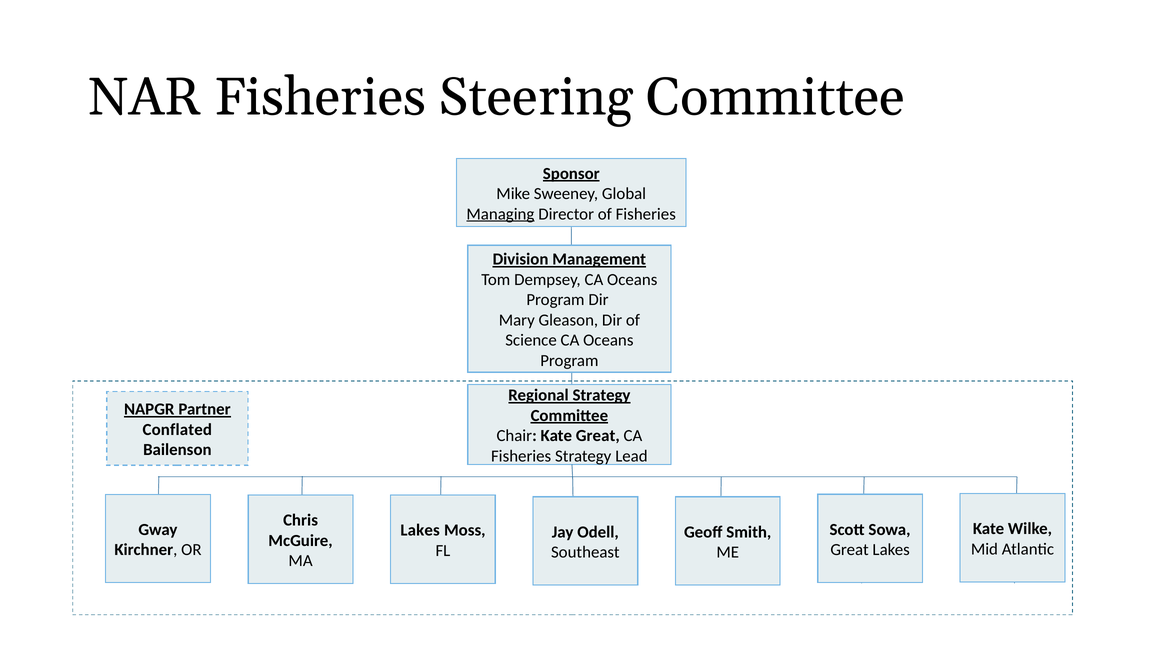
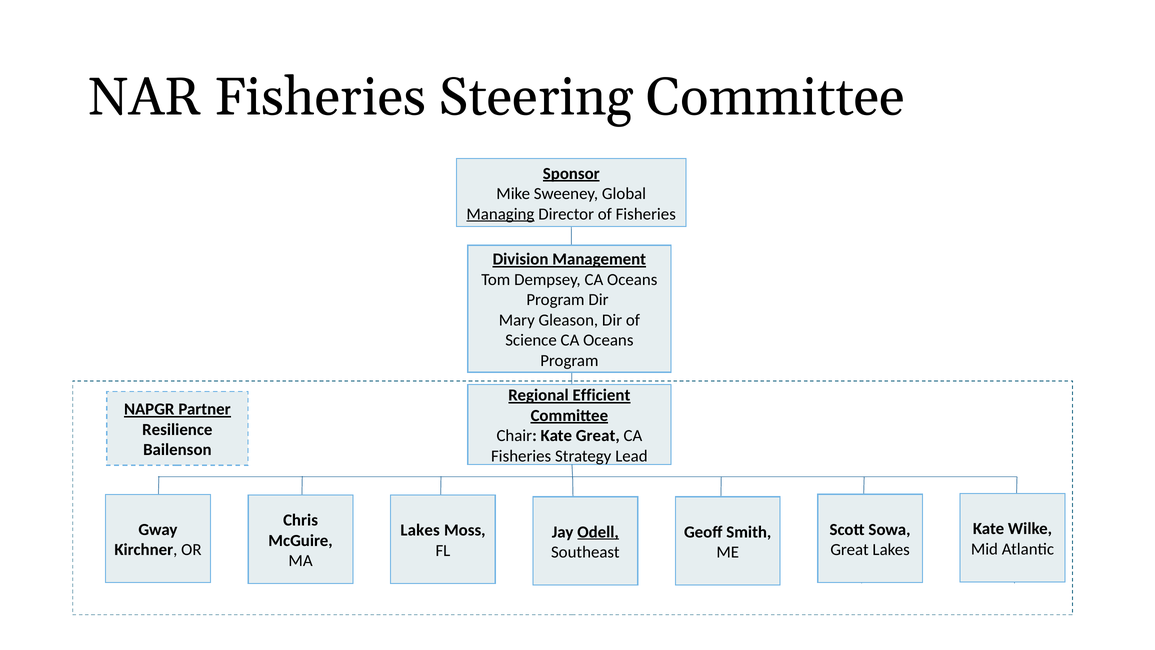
Regional Strategy: Strategy -> Efficient (601, 395)
Conflated: Conflated -> Resilience (177, 429)
Odell underline: none -> present (598, 532)
